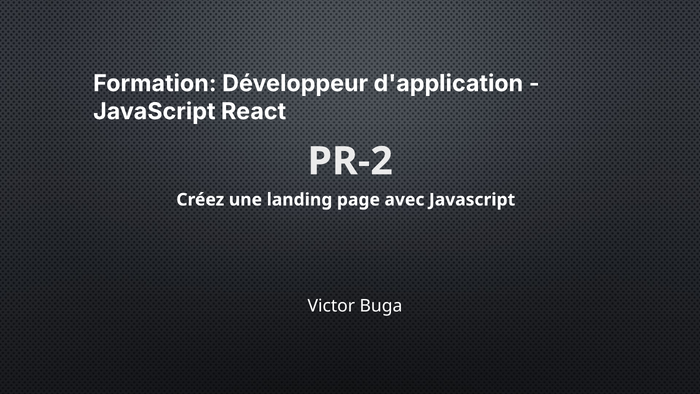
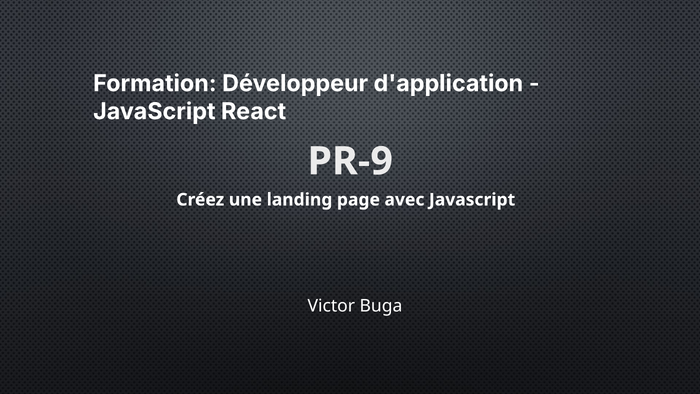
PR-2: PR-2 -> PR-9 (350, 161)
